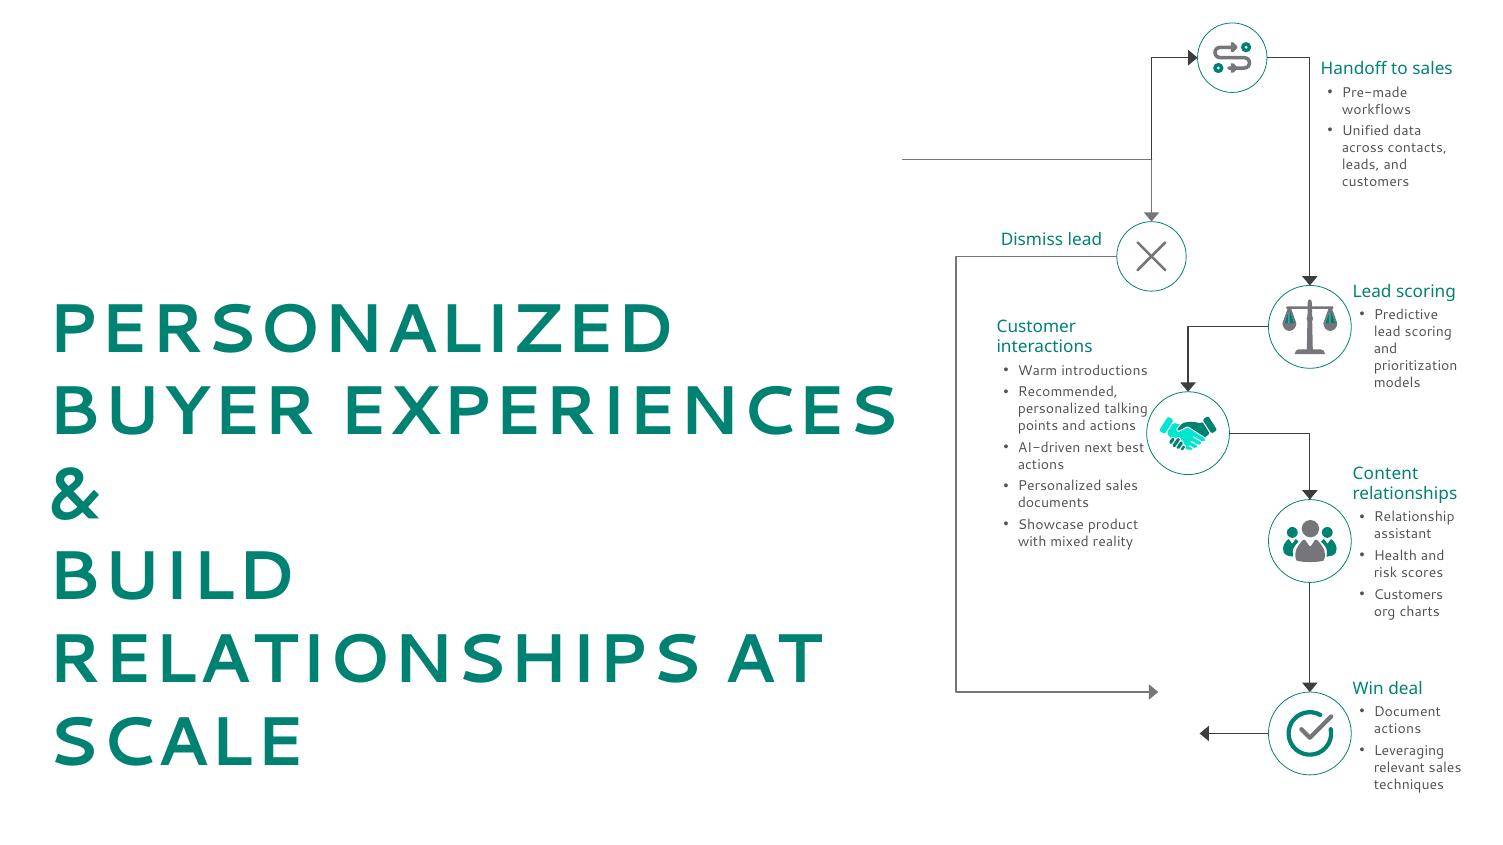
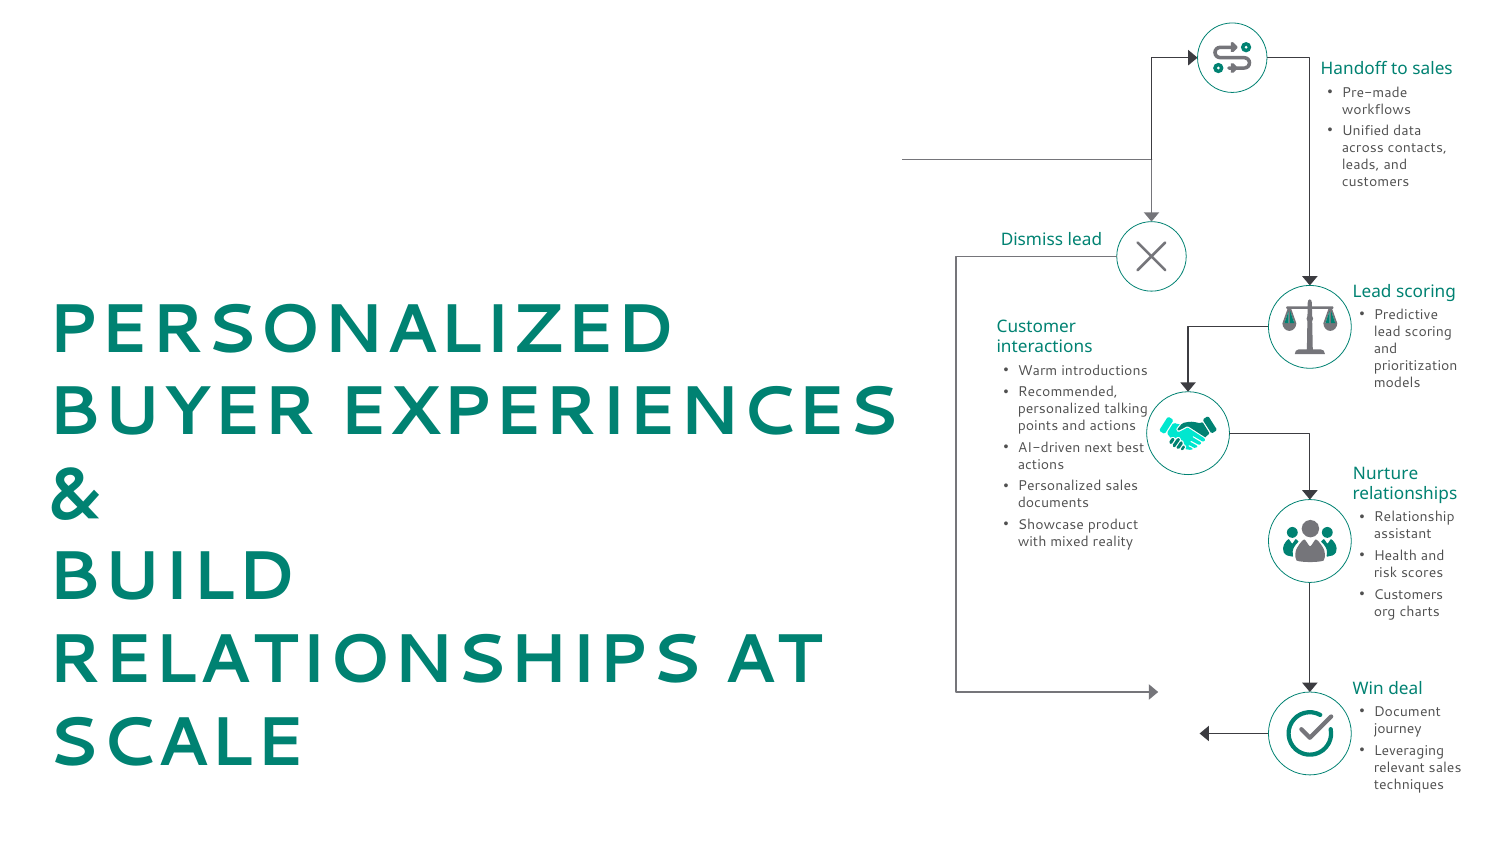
Content: Content -> Nurture (1386, 474)
actions: actions -> journey (1398, 729)
